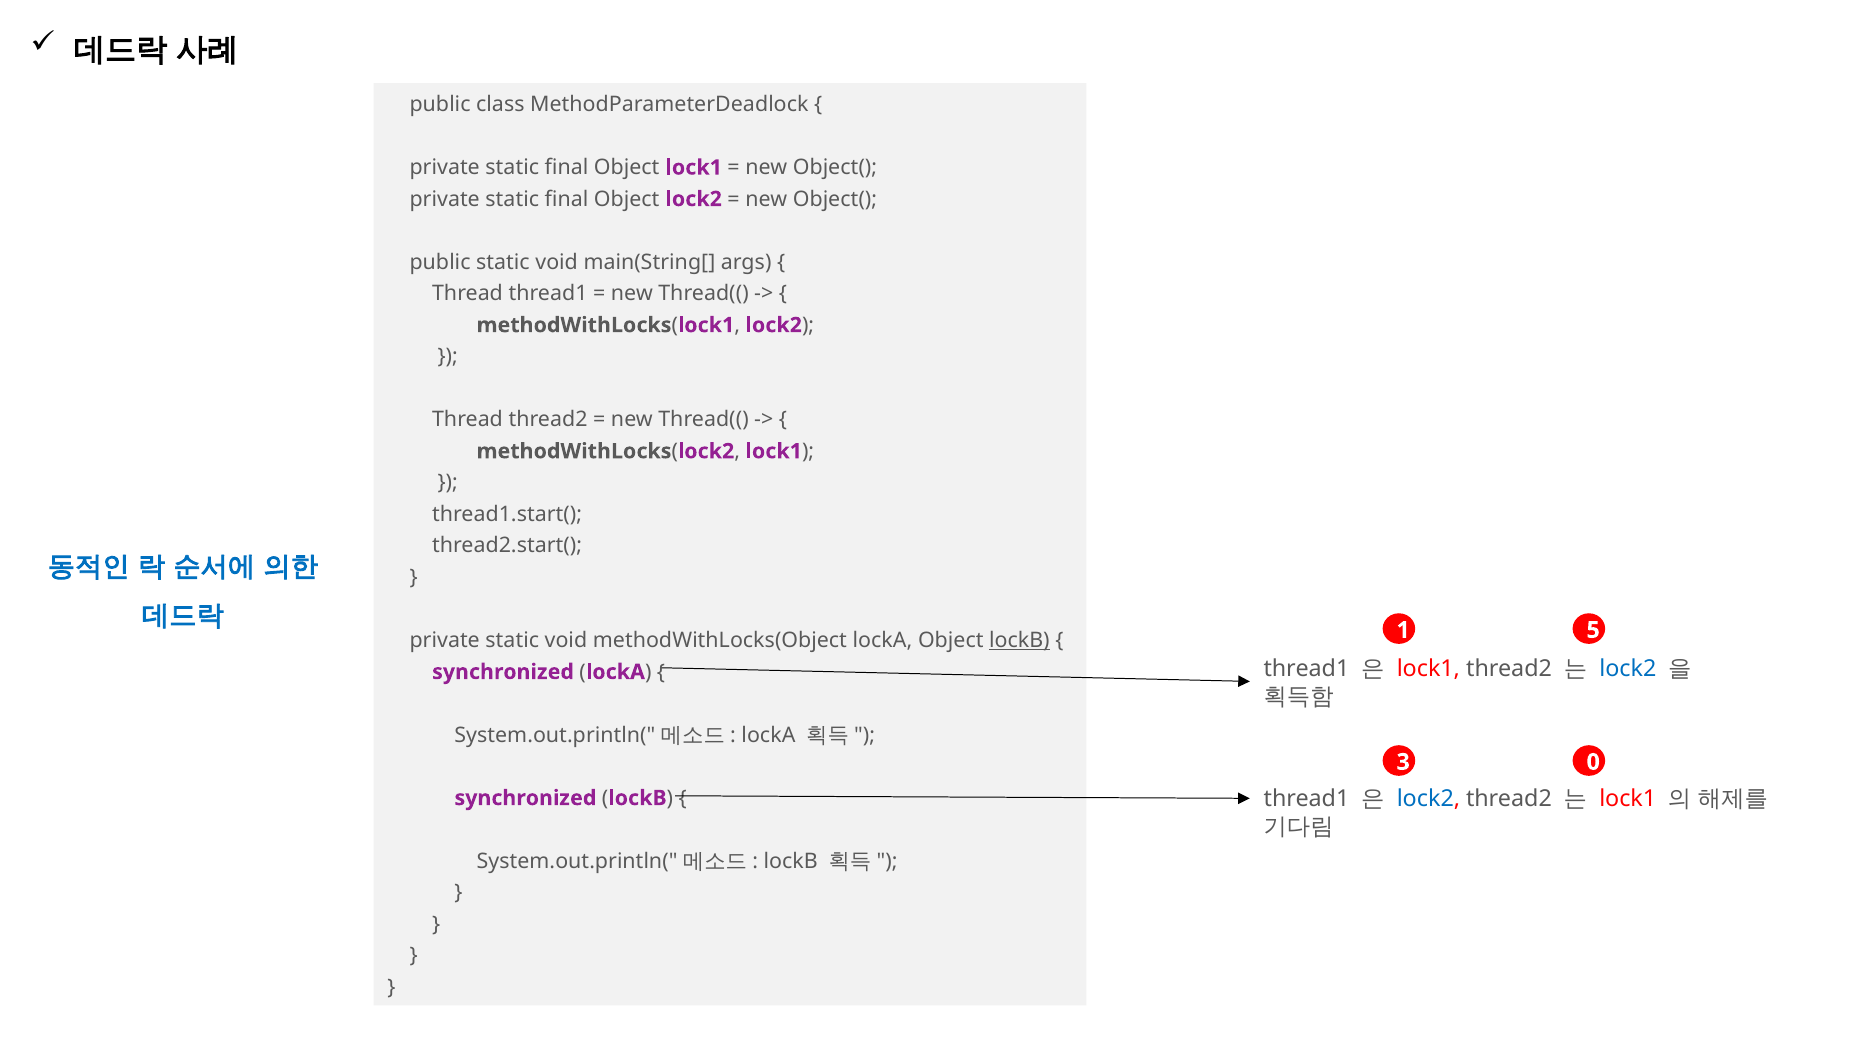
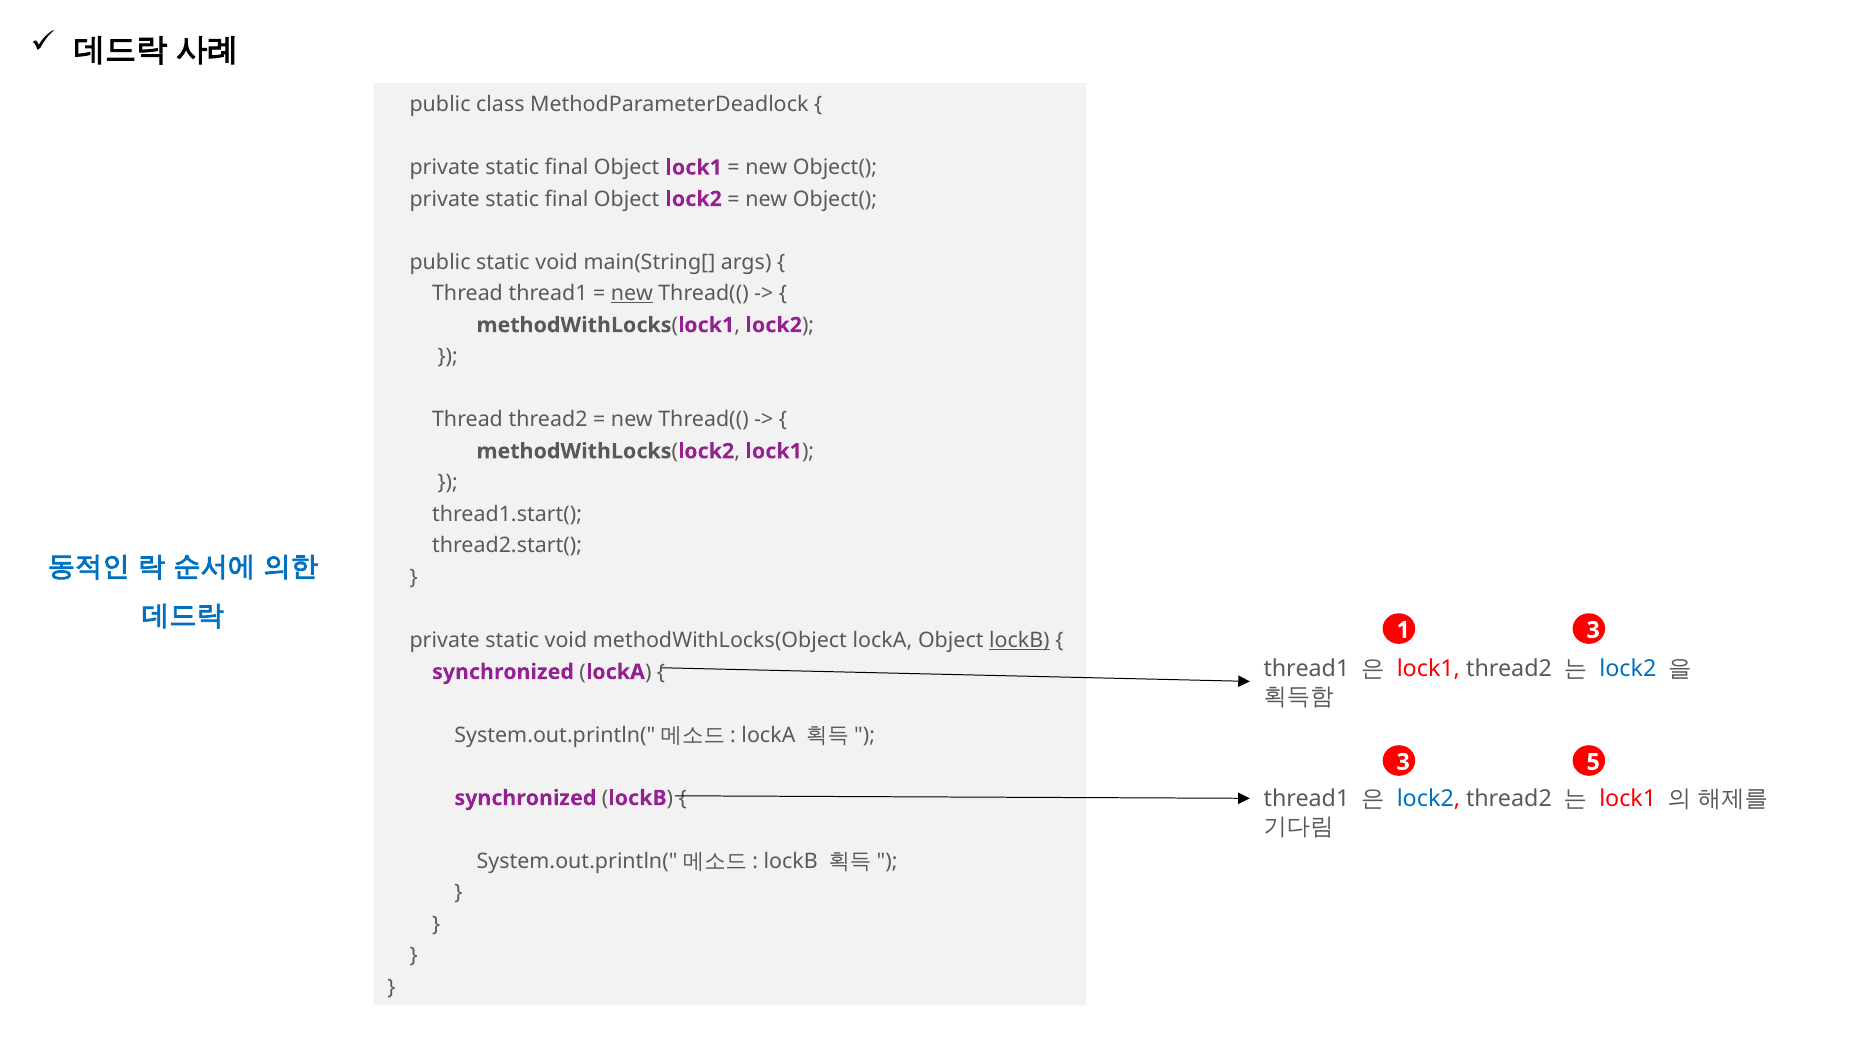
new underline: none -> present (632, 294)
1 5: 5 -> 3 (1593, 631)
0: 0 -> 5 (1593, 763)
